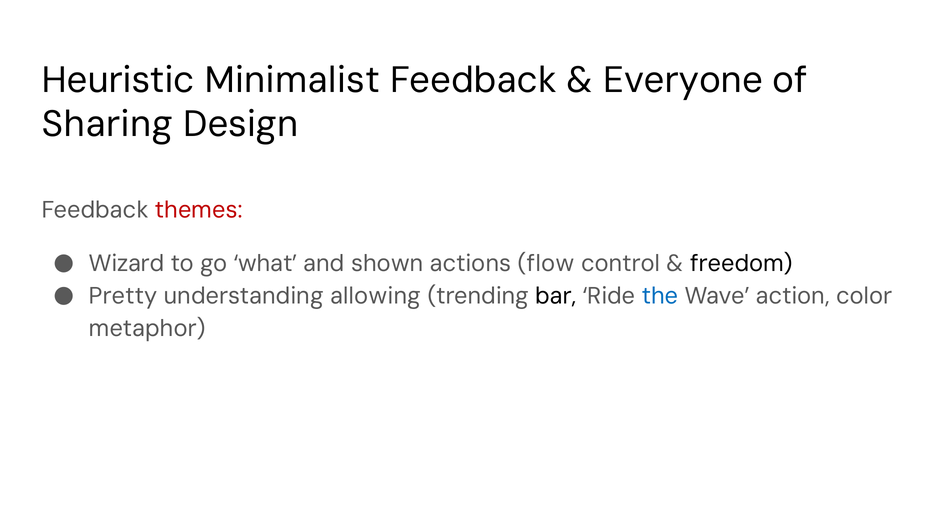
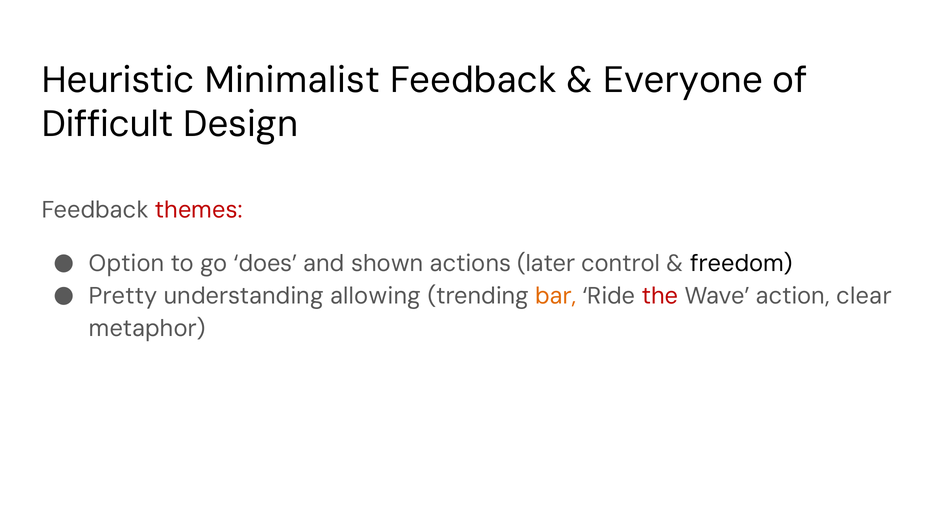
Sharing: Sharing -> Difficult (108, 124)
Wizard: Wizard -> Option (127, 264)
what: what -> does (266, 264)
flow: flow -> later (546, 264)
bar colour: black -> orange (556, 296)
the colour: blue -> red (660, 296)
color: color -> clear (864, 296)
